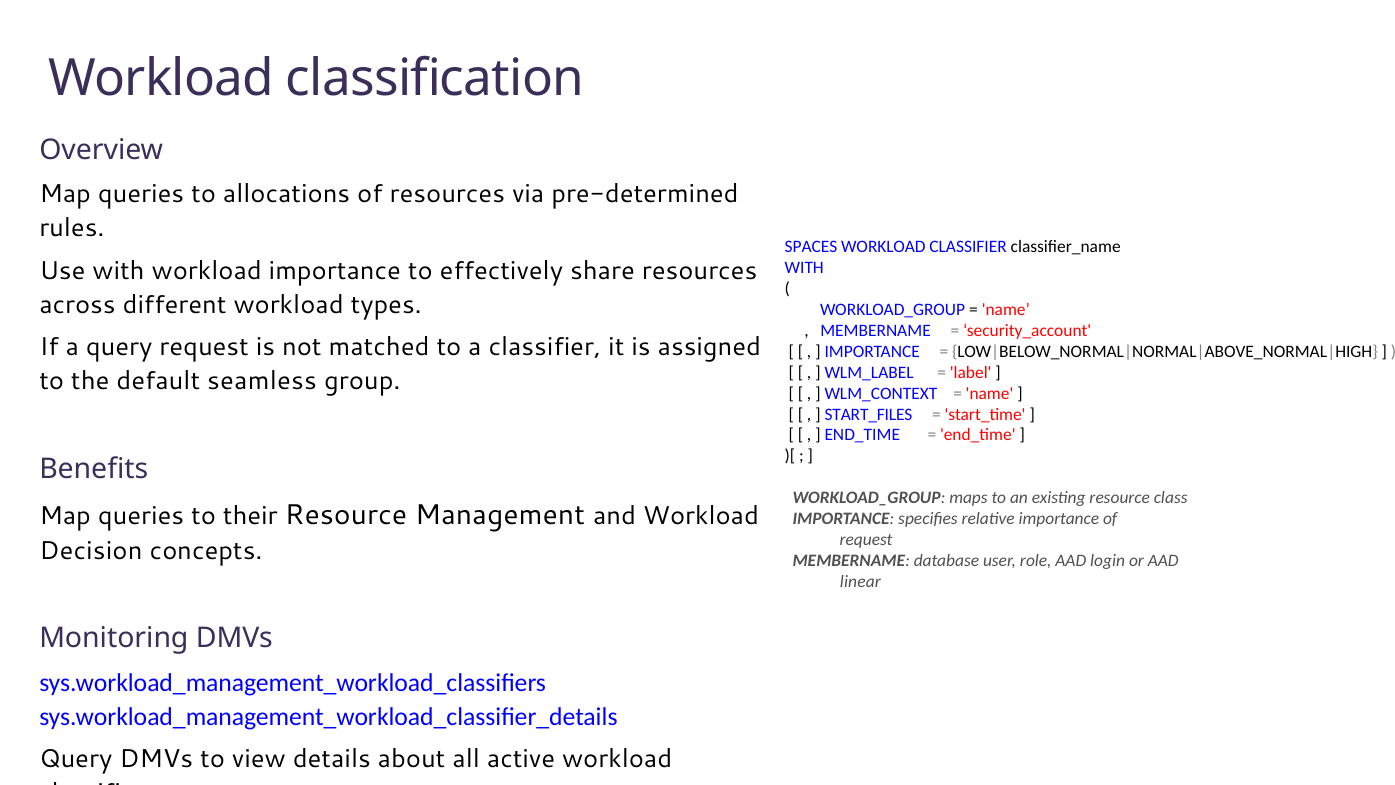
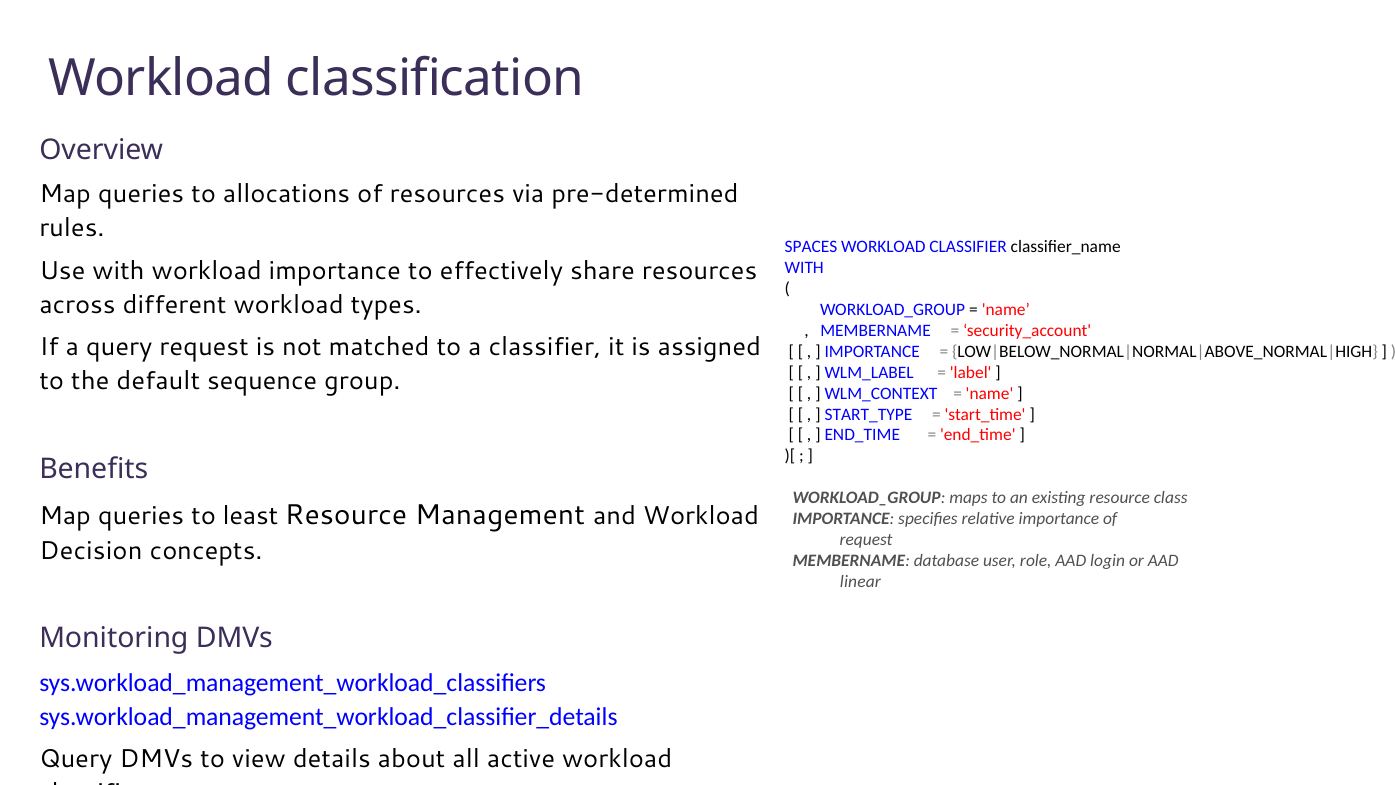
seamless: seamless -> sequence (262, 381)
START_FILES: START_FILES -> START_TYPE (868, 414)
their: their -> least (250, 516)
